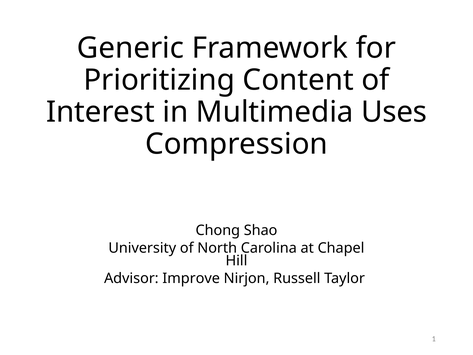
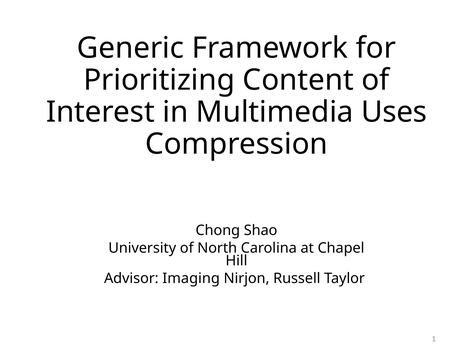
Improve: Improve -> Imaging (191, 278)
